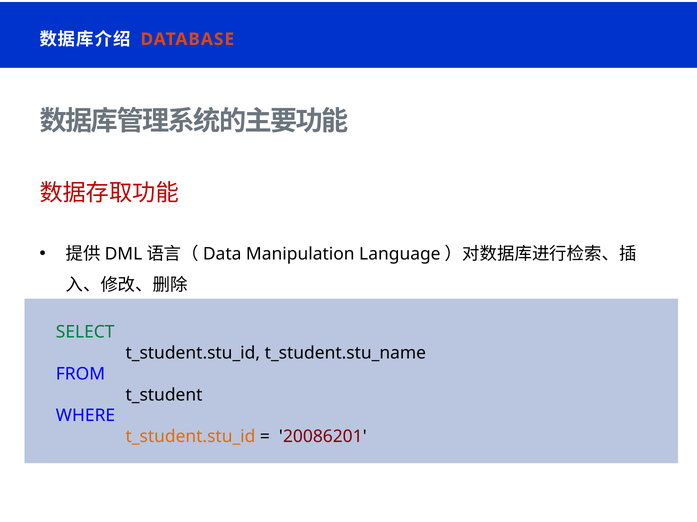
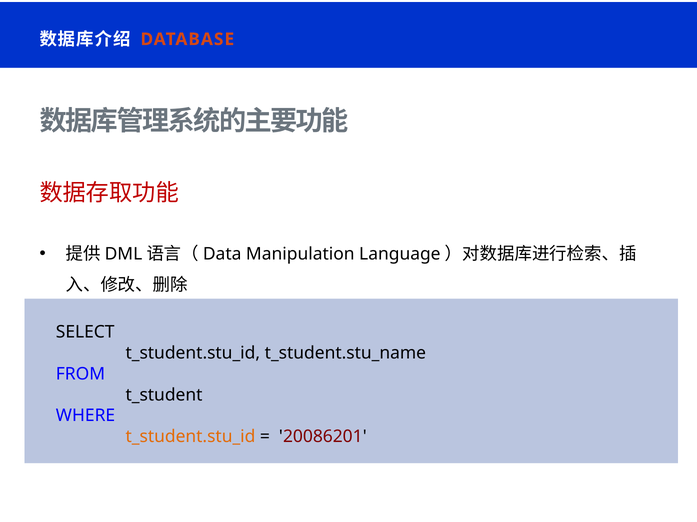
SELECT colour: green -> black (85, 333)
